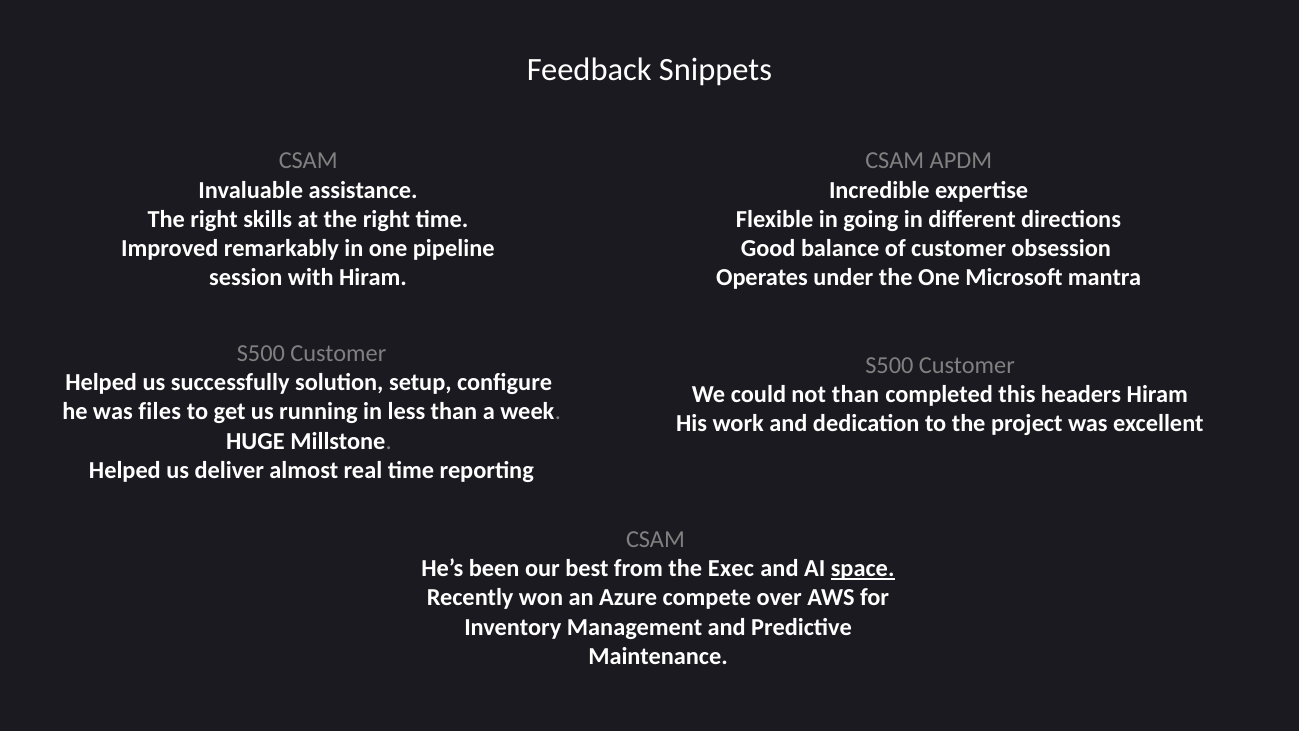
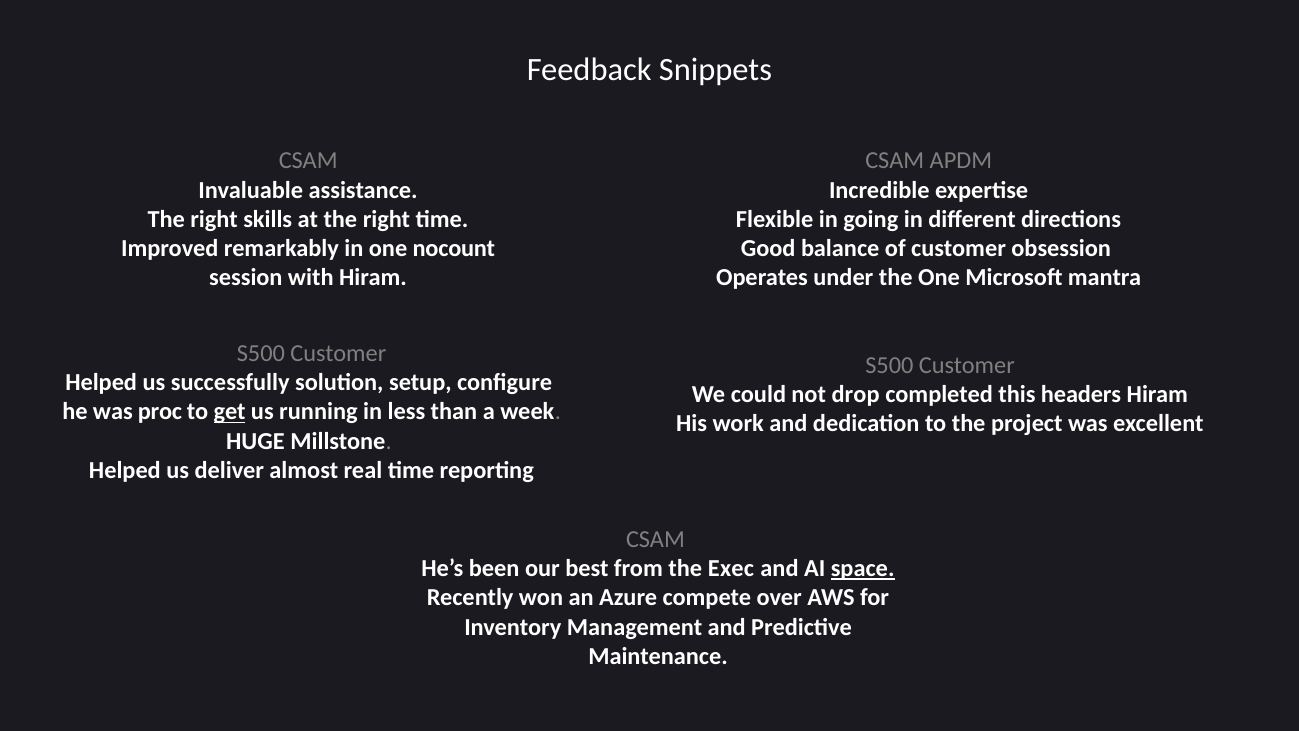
pipeline: pipeline -> nocount (454, 248)
not than: than -> drop (856, 394)
files: files -> proc (160, 412)
get underline: none -> present (230, 412)
